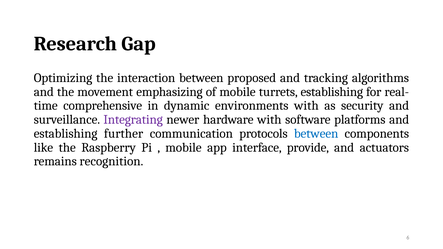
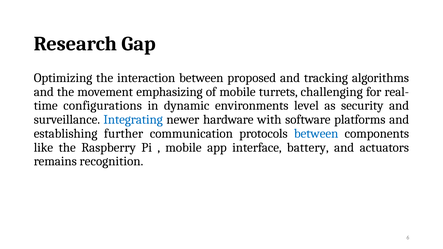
turrets establishing: establishing -> challenging (332, 92)
comprehensive: comprehensive -> configurations (103, 106)
environments with: with -> level (306, 106)
Integrating colour: purple -> blue (133, 120)
provide: provide -> battery (308, 148)
